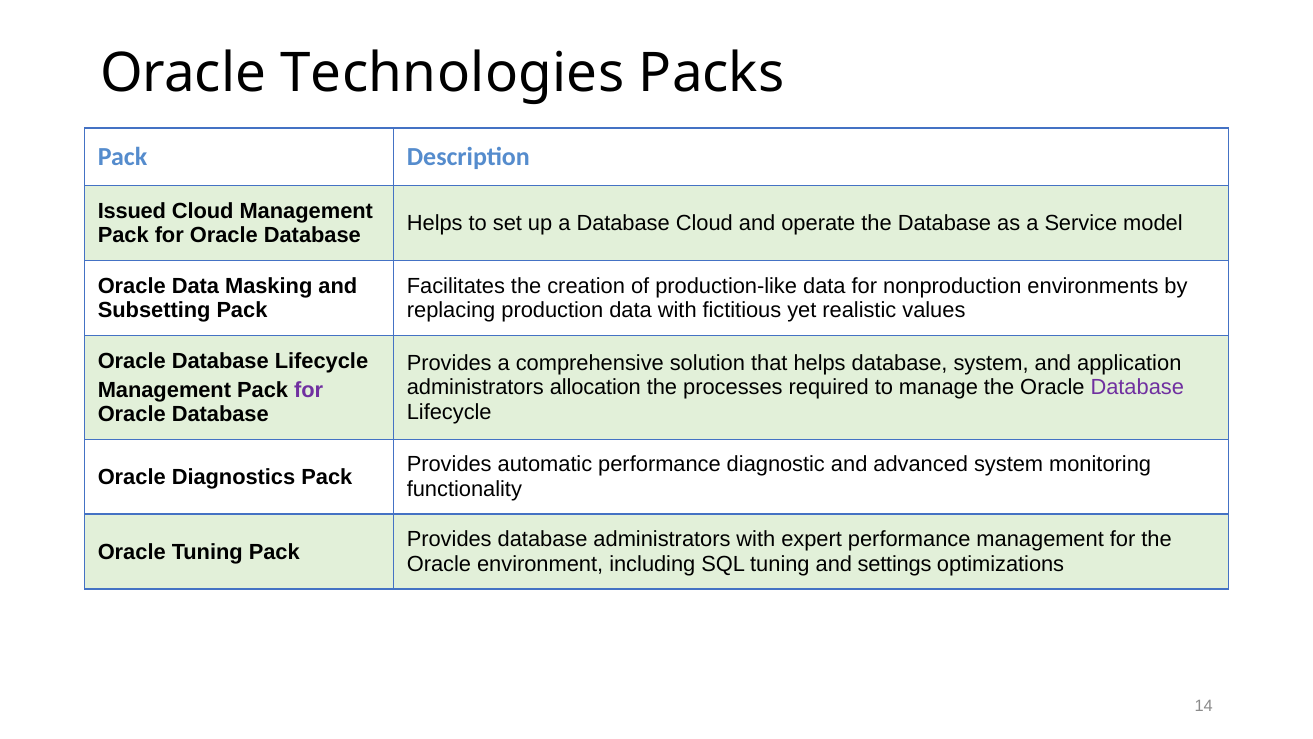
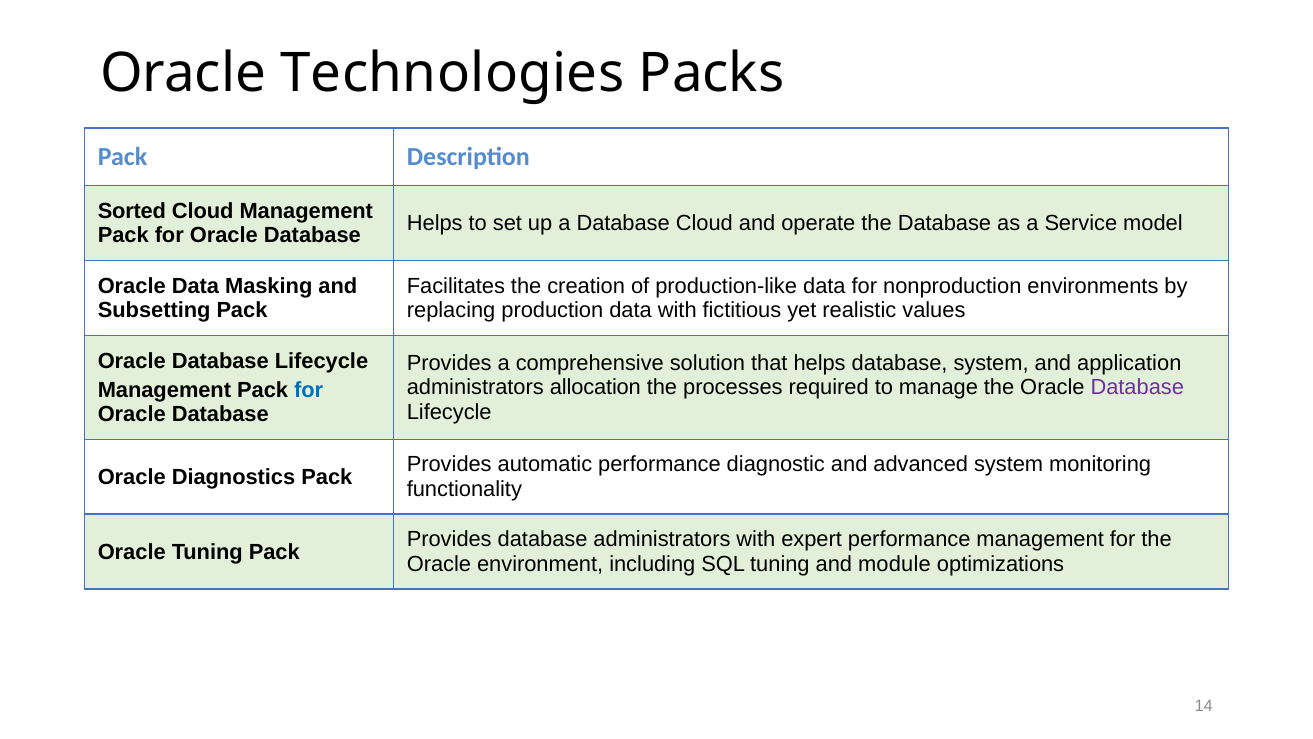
Issued: Issued -> Sorted (132, 211)
for colour: purple -> blue (309, 390)
settings: settings -> module (894, 564)
